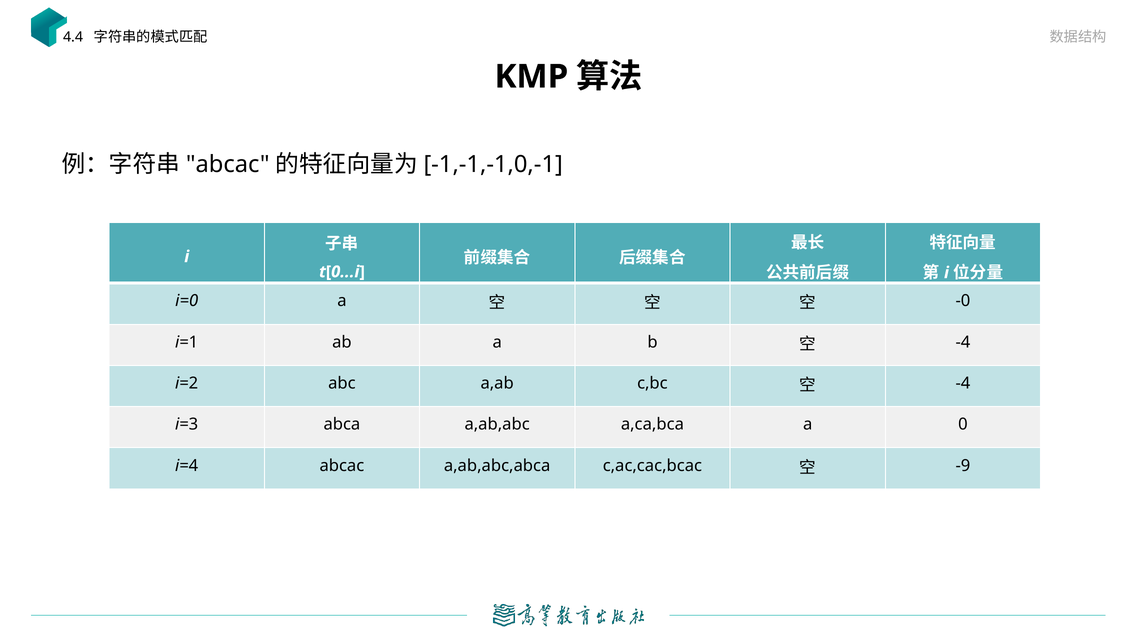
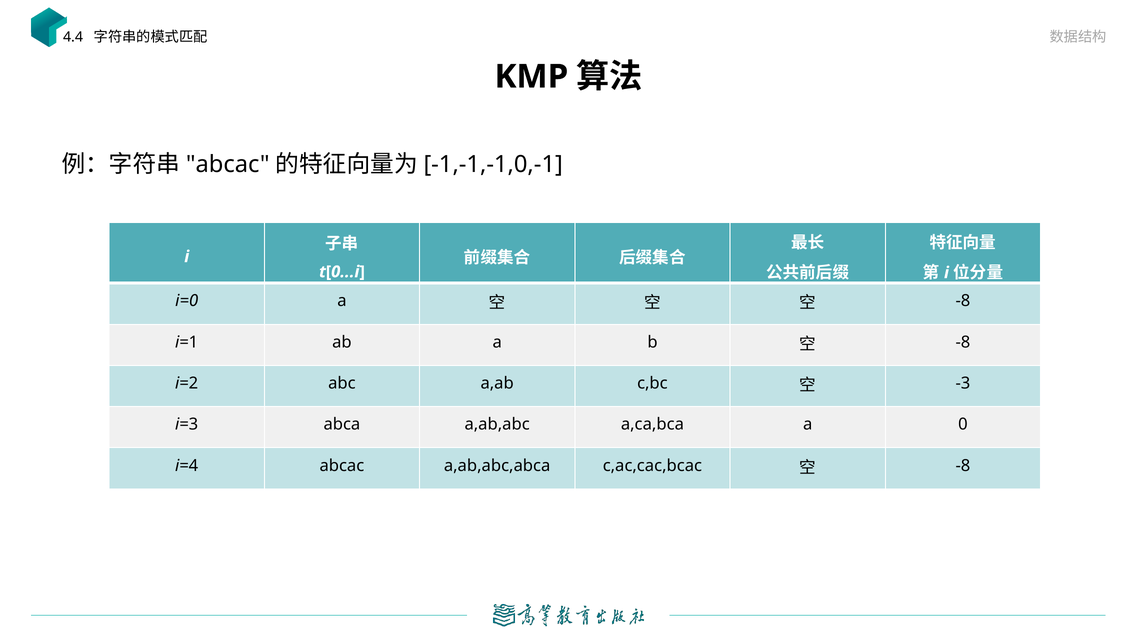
-0: -0 -> -8 (963, 301)
-4: -4 -> -8 (963, 342)
-4: -4 -> -3 (963, 384)
-9: -9 -> -8 (963, 466)
